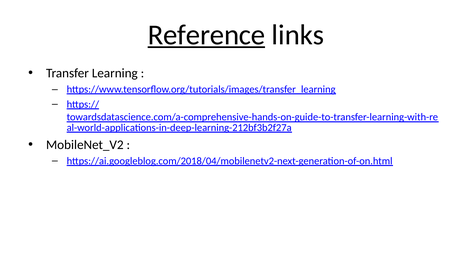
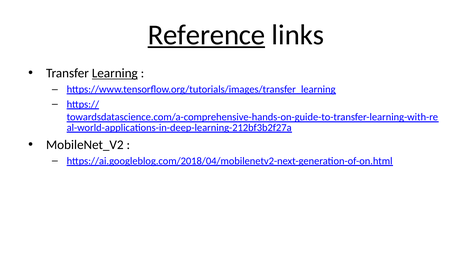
Learning underline: none -> present (115, 73)
